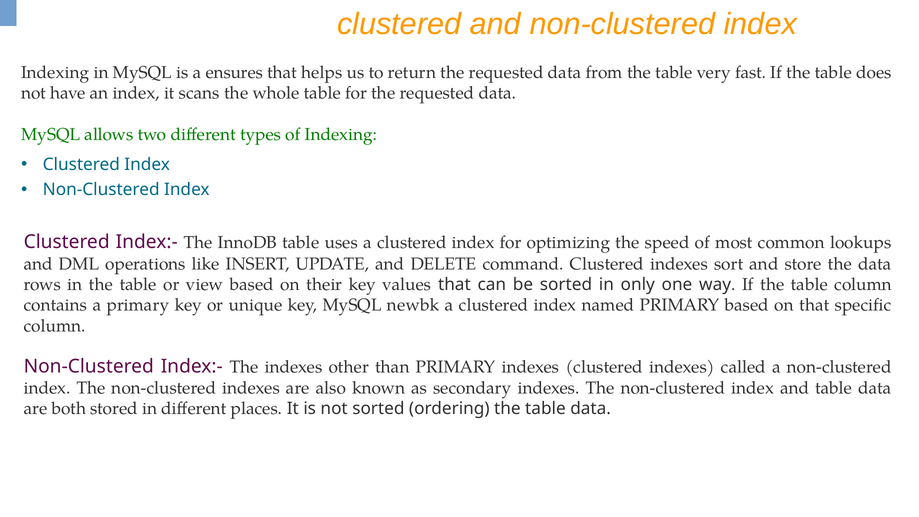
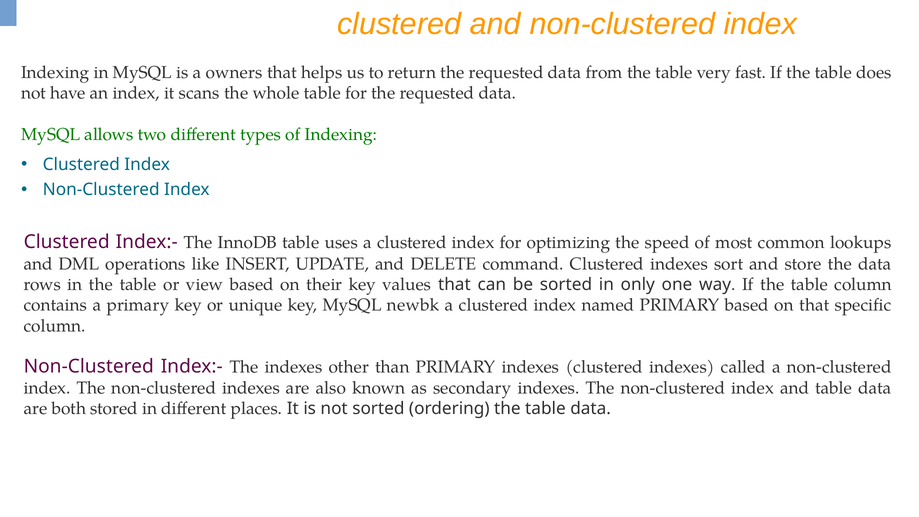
ensures: ensures -> owners (234, 73)
